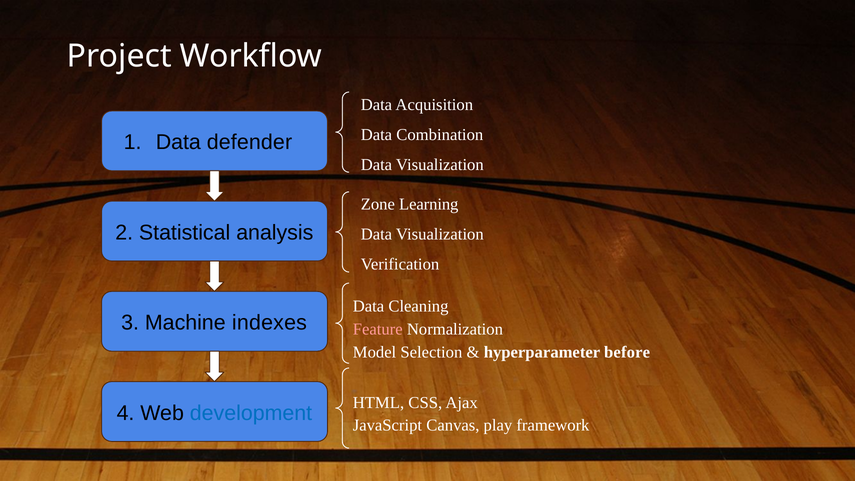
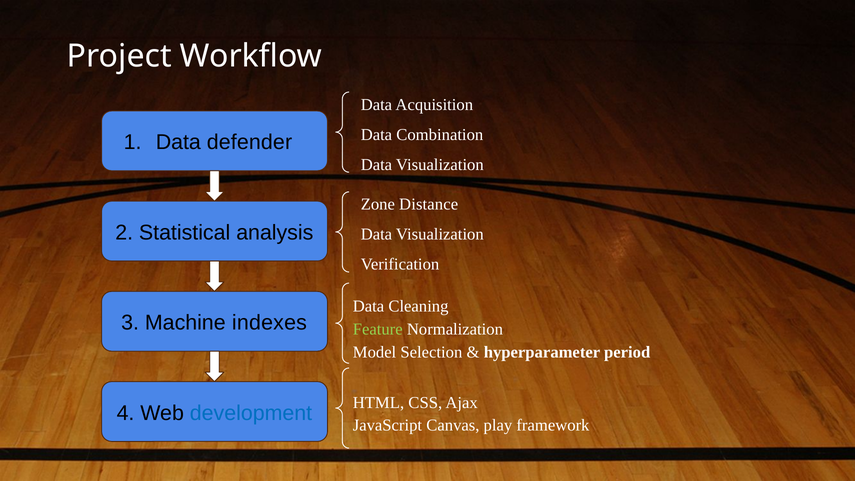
Learning: Learning -> Distance (429, 204)
Feature colour: pink -> light green (378, 329)
before: before -> period (627, 352)
